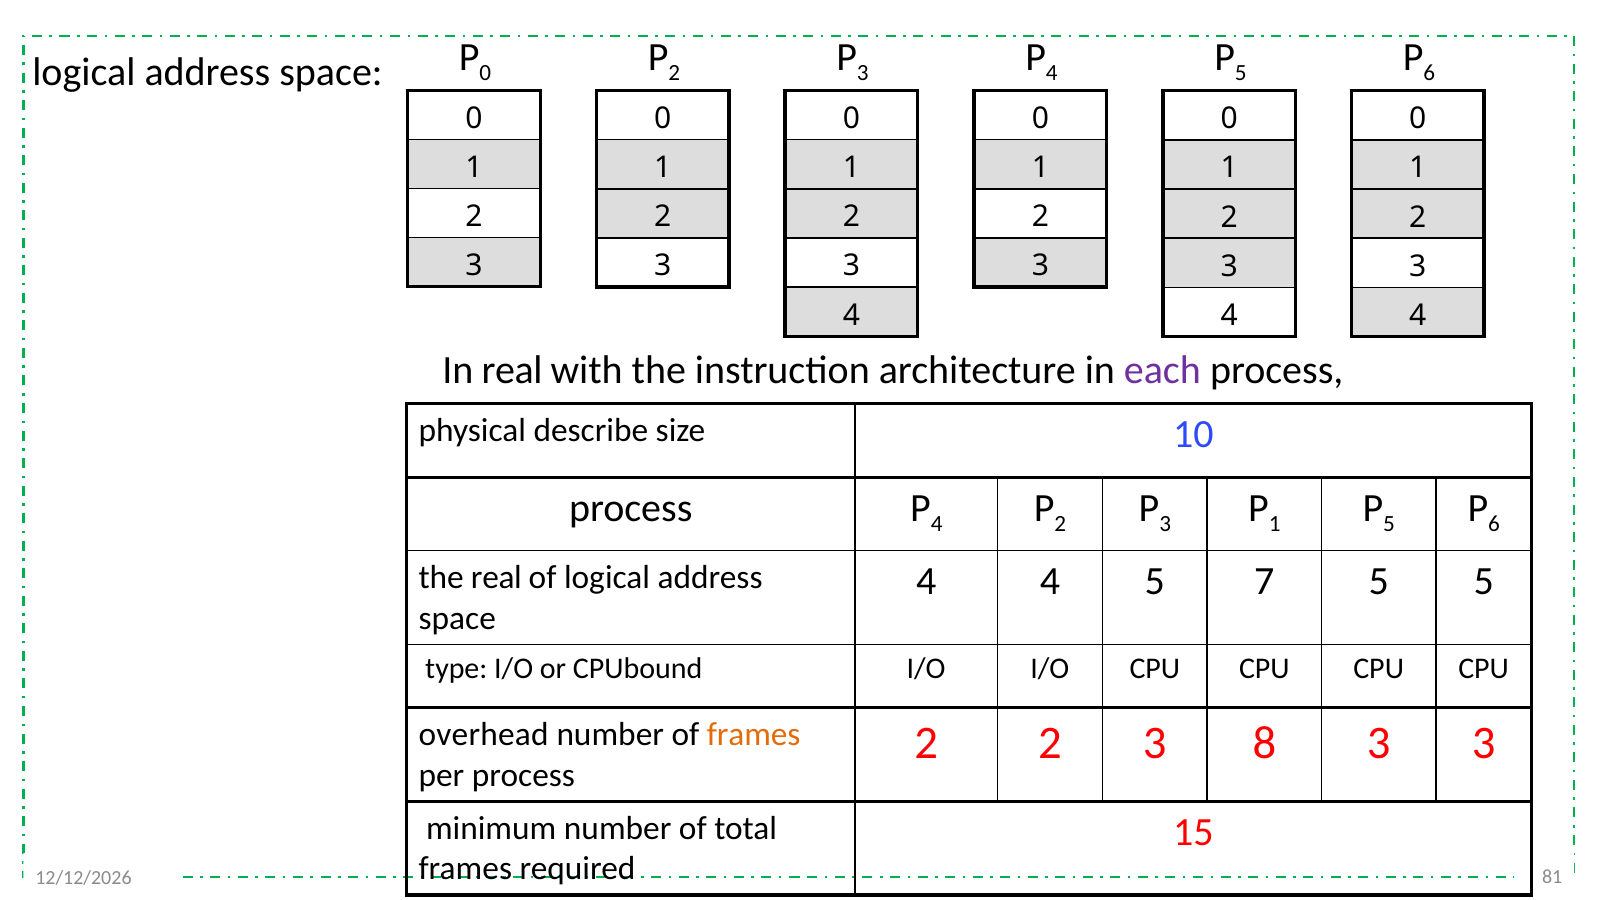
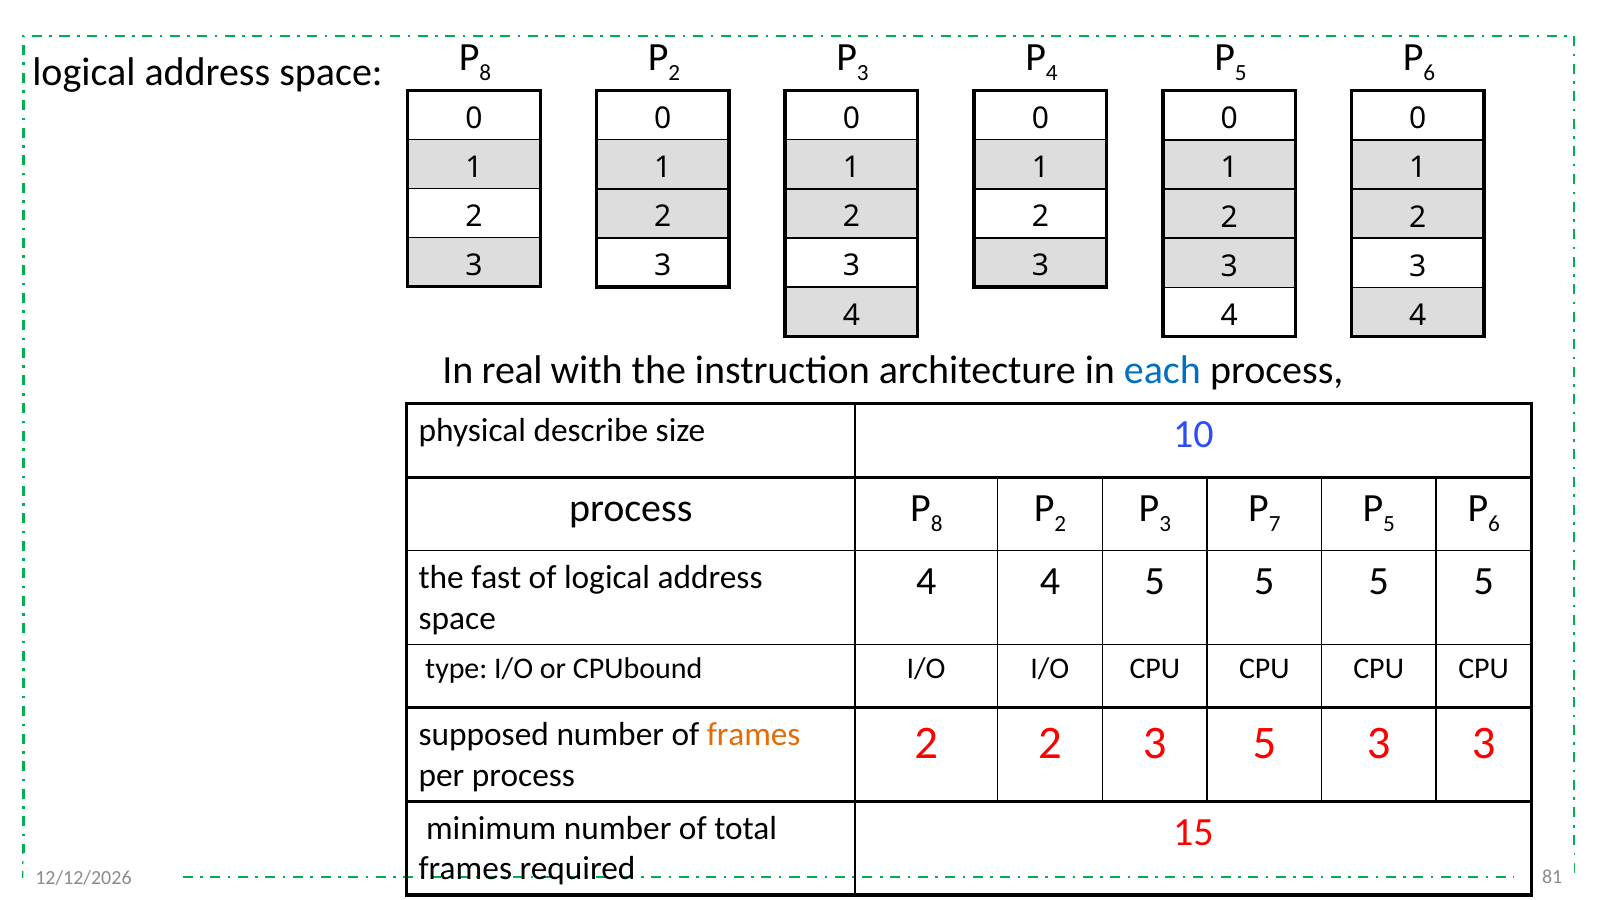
0: 0 -> 8 (485, 73)
each colour: purple -> blue (1162, 370)
4: 4 -> 8 (937, 524)
1: 1 -> 7 (1275, 524)
the real: real -> fast (496, 577)
4 5 7: 7 -> 5 (1264, 581)
overhead: overhead -> supposed (484, 734)
3 8: 8 -> 5 (1264, 743)
